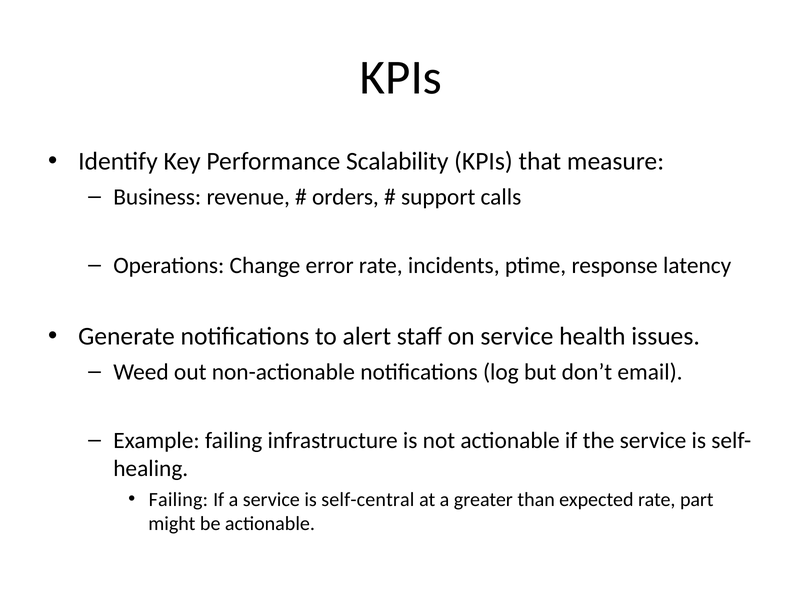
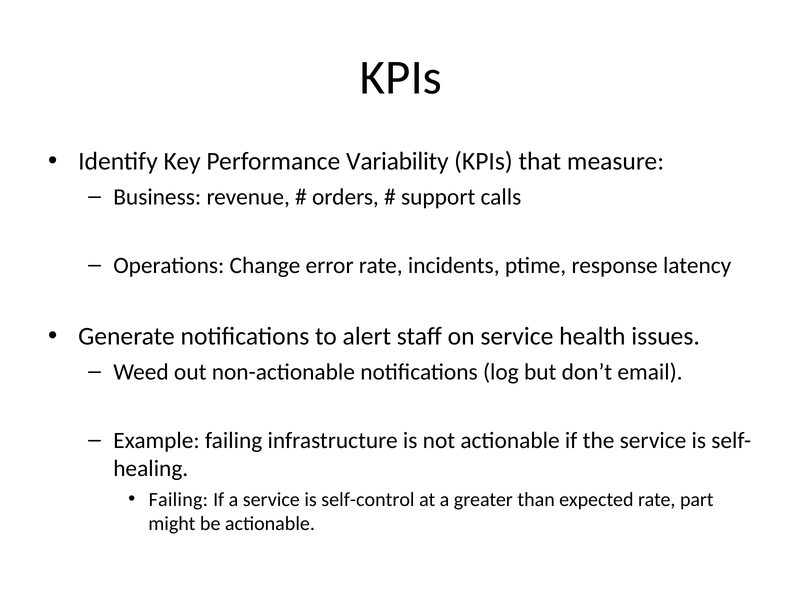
Scalability: Scalability -> Variability (397, 162)
self-central: self-central -> self-control (368, 500)
